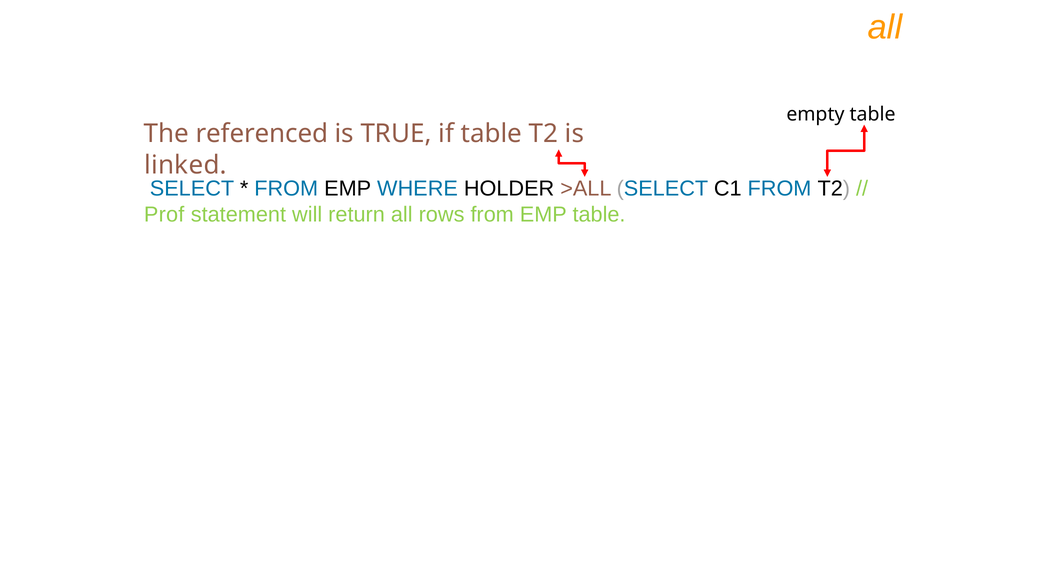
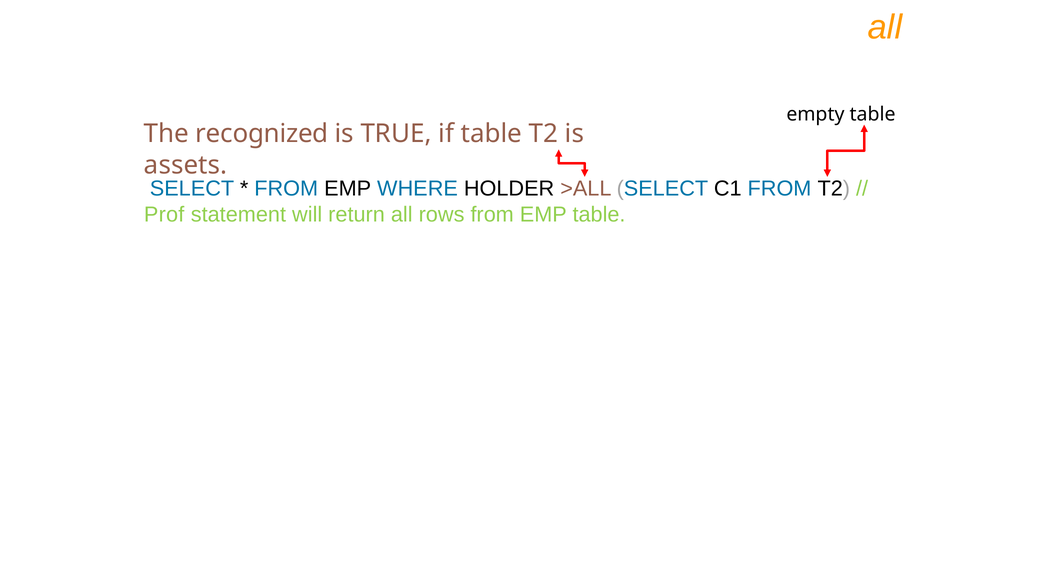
referenced: referenced -> recognized (262, 134)
linked: linked -> assets (186, 165)
